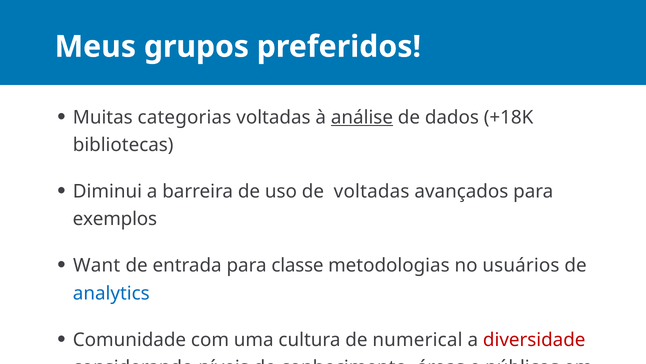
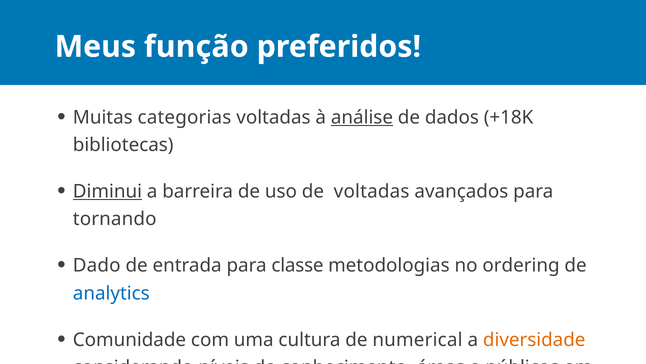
grupos: grupos -> função (196, 47)
Diminui underline: none -> present (107, 191)
exemplos: exemplos -> tornando (115, 219)
Want: Want -> Dado (97, 265)
usuários: usuários -> ordering (521, 265)
diversidade colour: red -> orange (534, 339)
